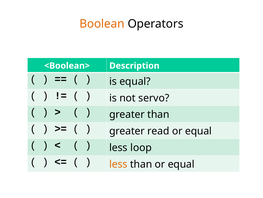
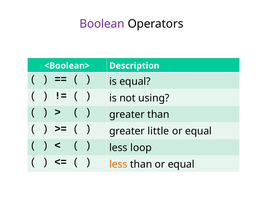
Boolean colour: orange -> purple (102, 24)
servo: servo -> using (154, 98)
read: read -> little (158, 131)
